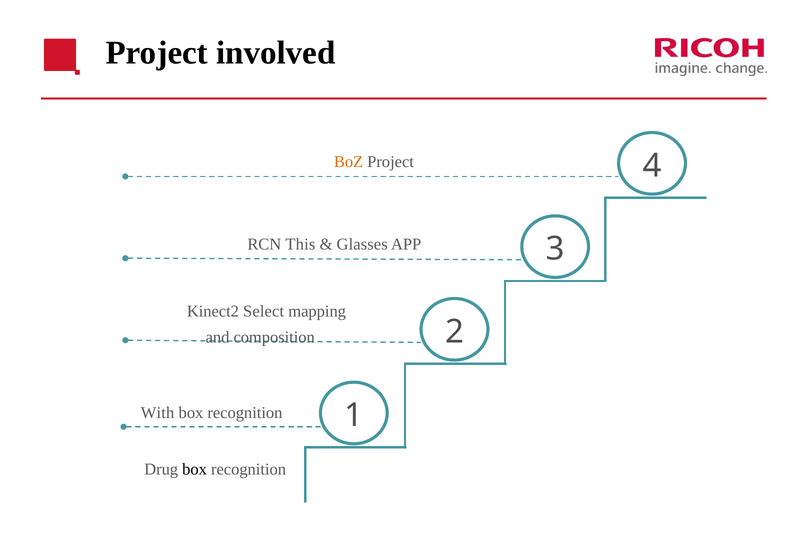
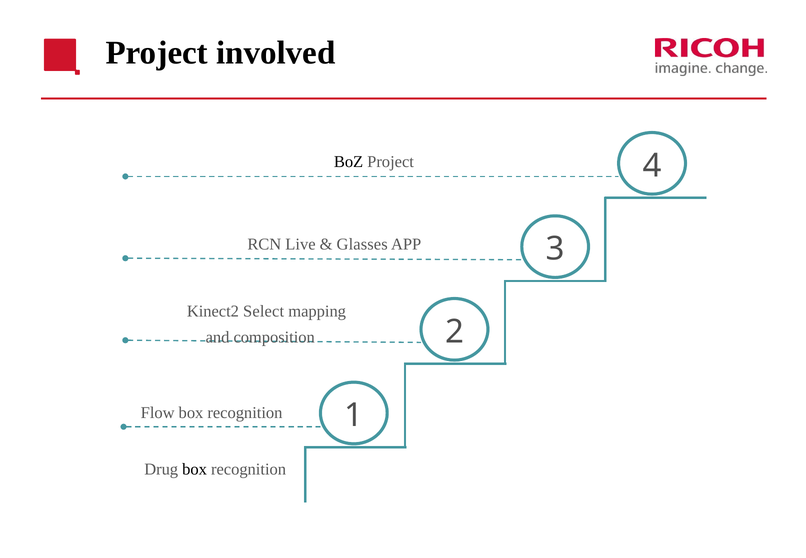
BoZ colour: orange -> black (349, 162)
This: This -> Live (300, 245)
With: With -> Flow (158, 413)
